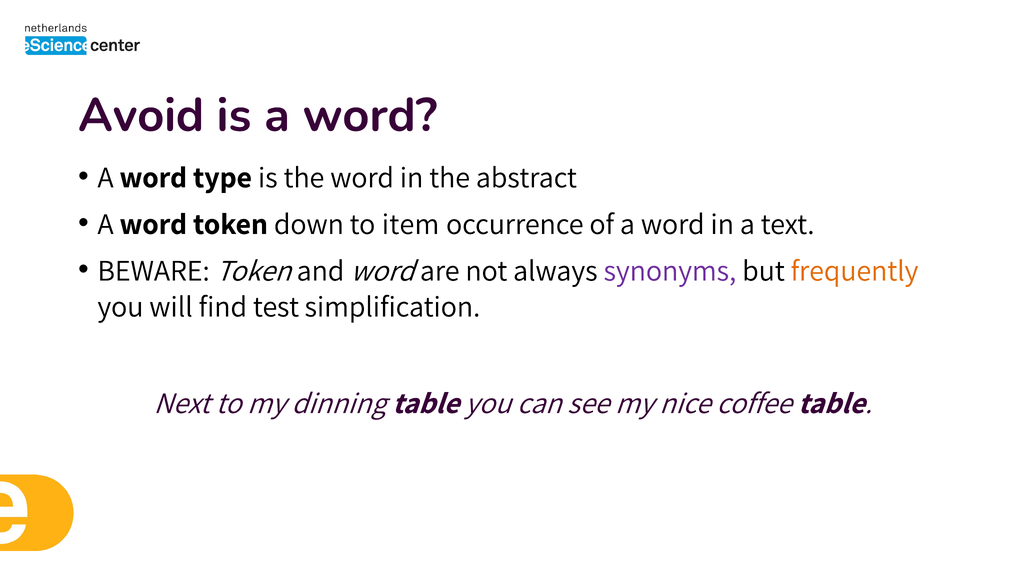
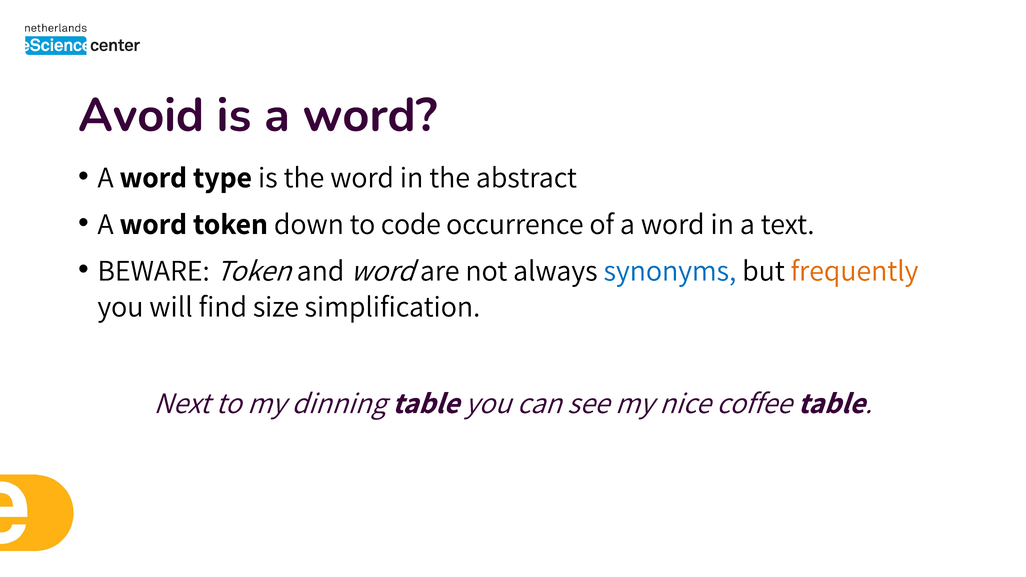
item: item -> code (411, 224)
synonyms colour: purple -> blue (670, 271)
test: test -> size (276, 307)
